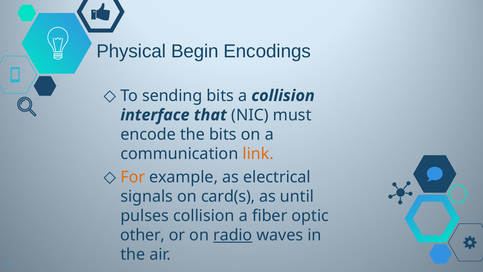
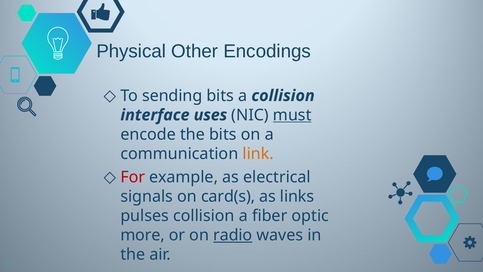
Begin: Begin -> Other (195, 51)
that: that -> uses (210, 115)
must underline: none -> present (292, 115)
For colour: orange -> red (133, 177)
until: until -> links (297, 196)
other: other -> more (143, 235)
